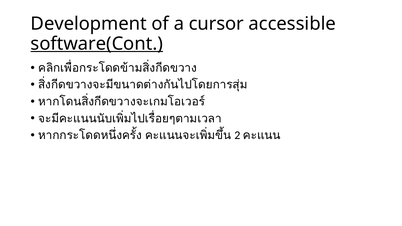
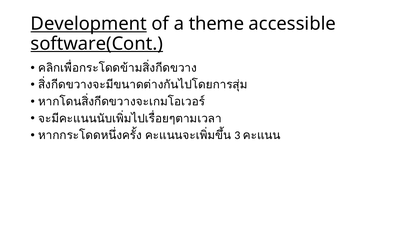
Development underline: none -> present (89, 24)
cursor: cursor -> theme (216, 24)
2: 2 -> 3 (237, 135)
